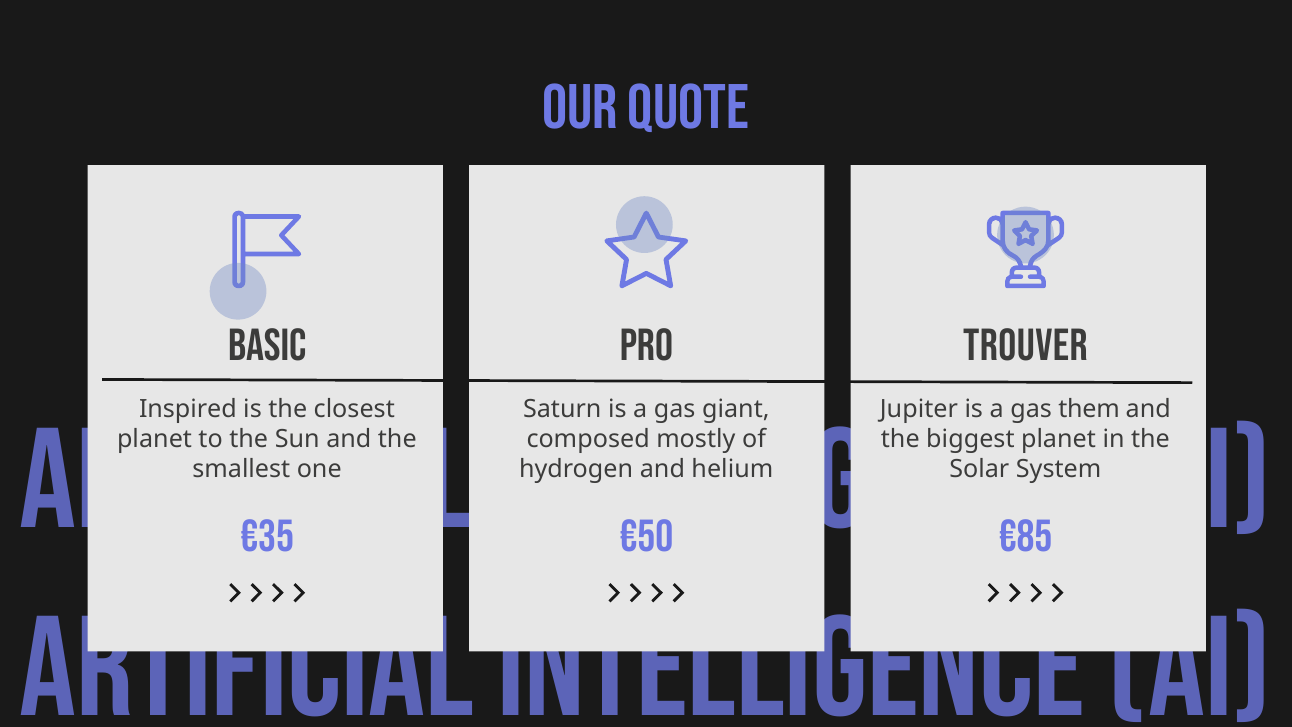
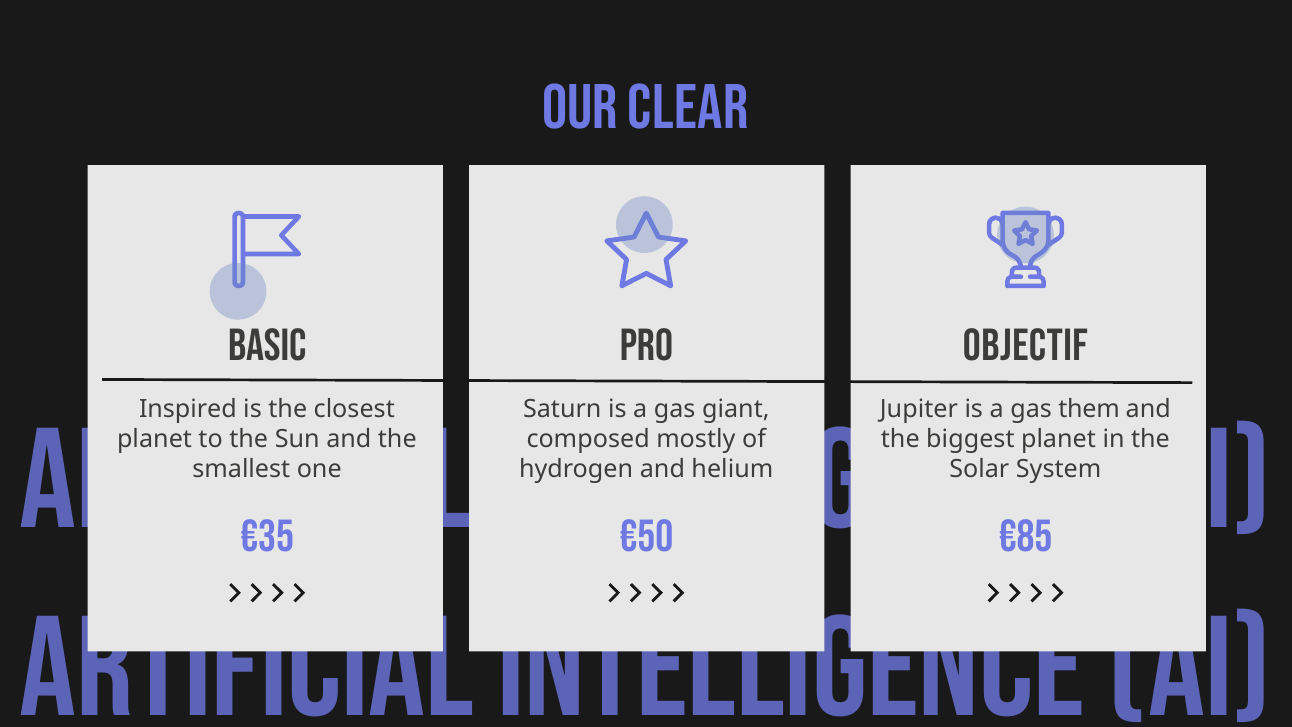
QUOTE: QUOTE -> CLEAR (688, 108)
TROUVER: TROUVER -> OBJECTIF (1025, 346)
